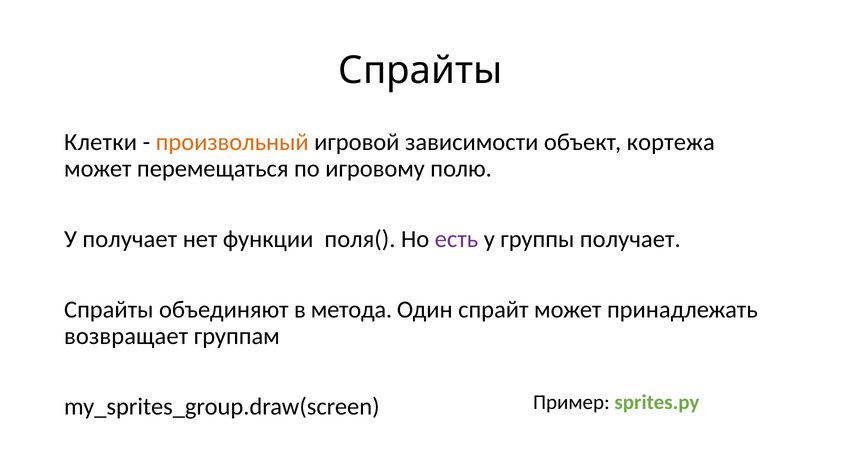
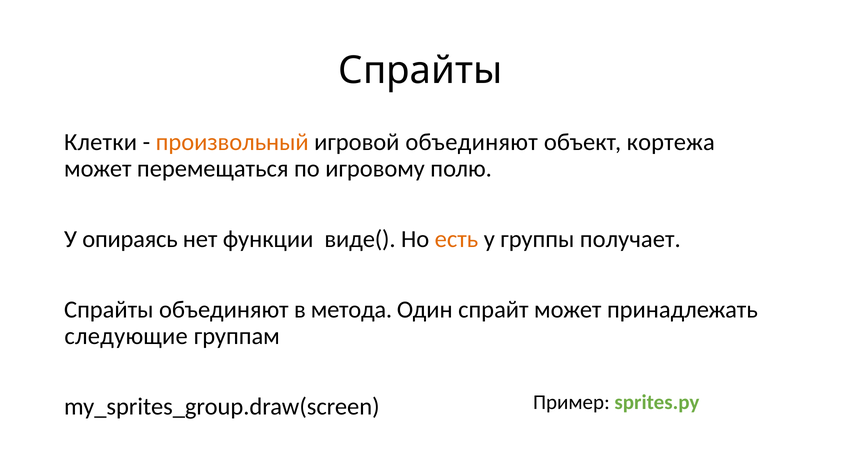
игровой зависимости: зависимости -> объединяют (472, 142)
У получает: получает -> опираясь (130, 239)
поля(: поля( -> виде( (360, 239)
есть colour: purple -> orange (456, 239)
возвращает: возвращает -> следующие (126, 336)
